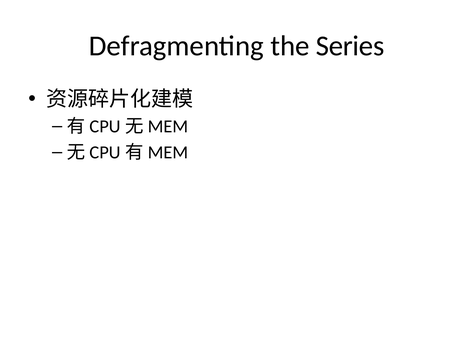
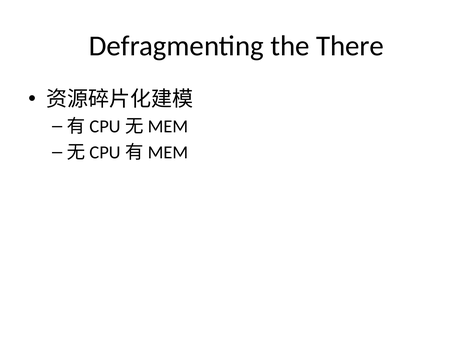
Series: Series -> There (350, 46)
